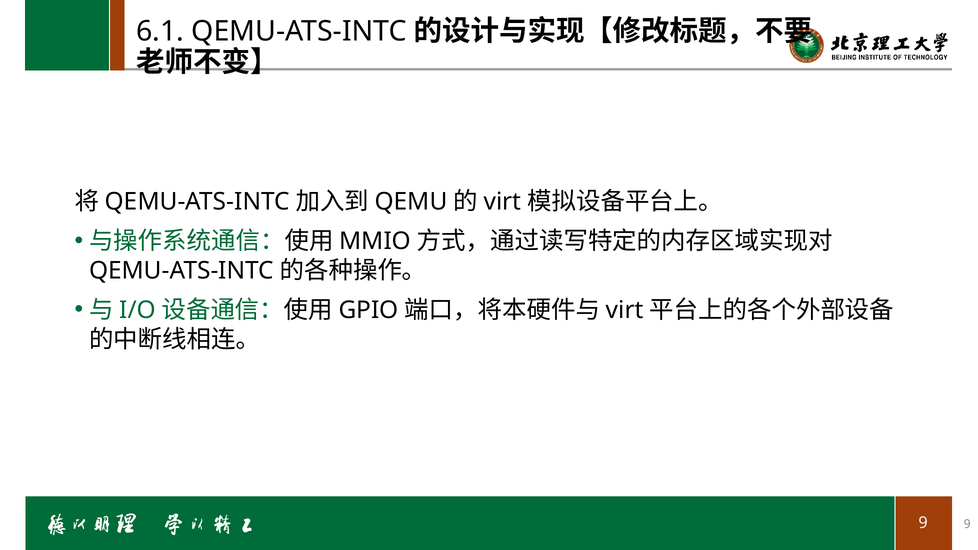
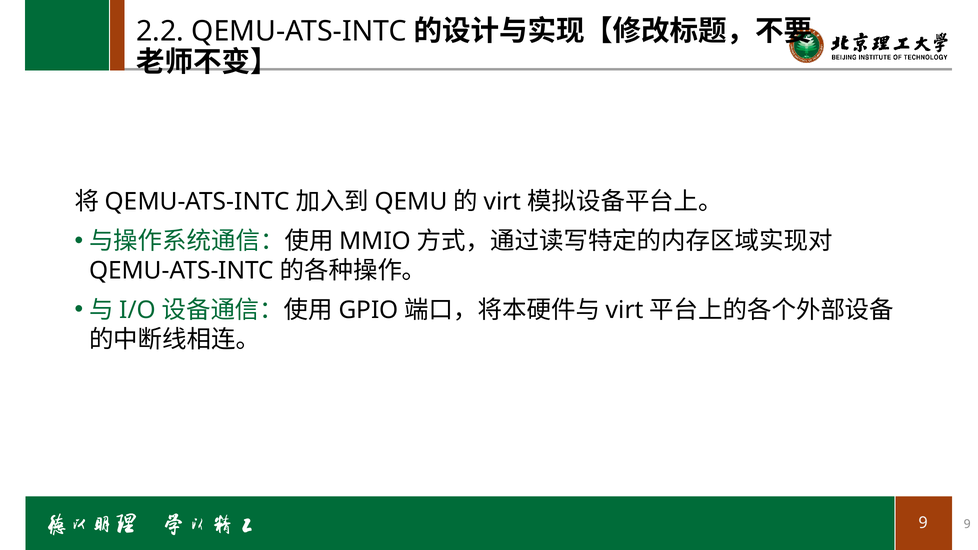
6.1: 6.1 -> 2.2 (160, 31)
